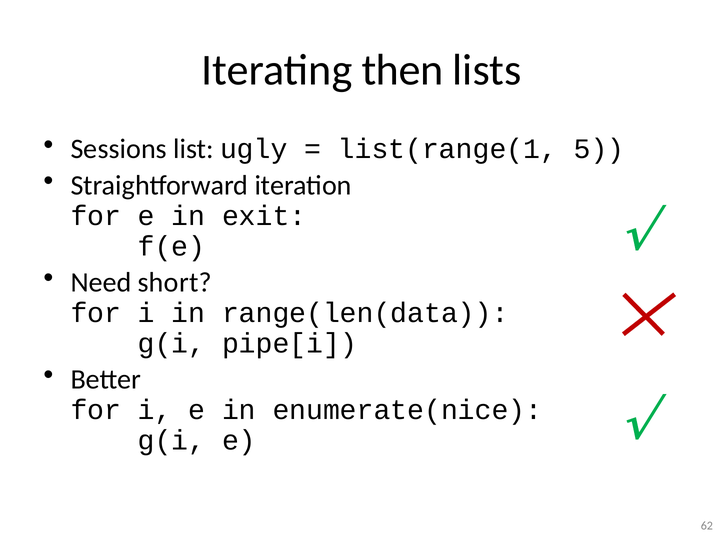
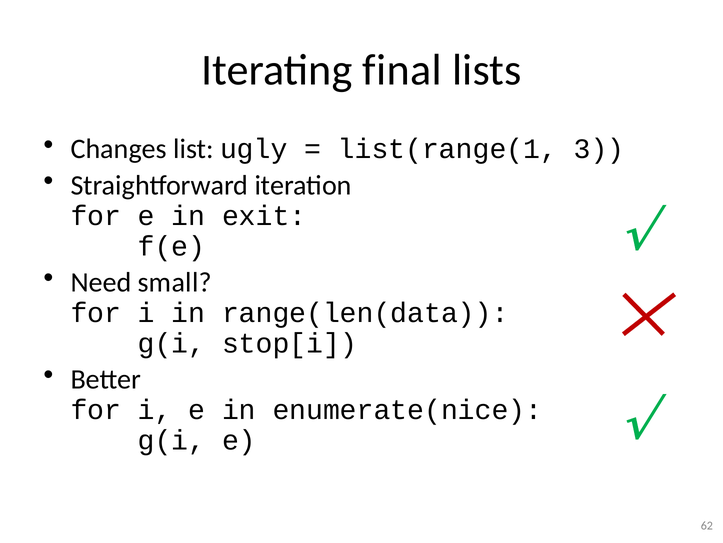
then: then -> final (402, 70)
Sessions: Sessions -> Changes (119, 149)
5: 5 -> 3 (599, 149)
short: short -> small (175, 282)
pipe[i: pipe[i -> stop[i (289, 343)
